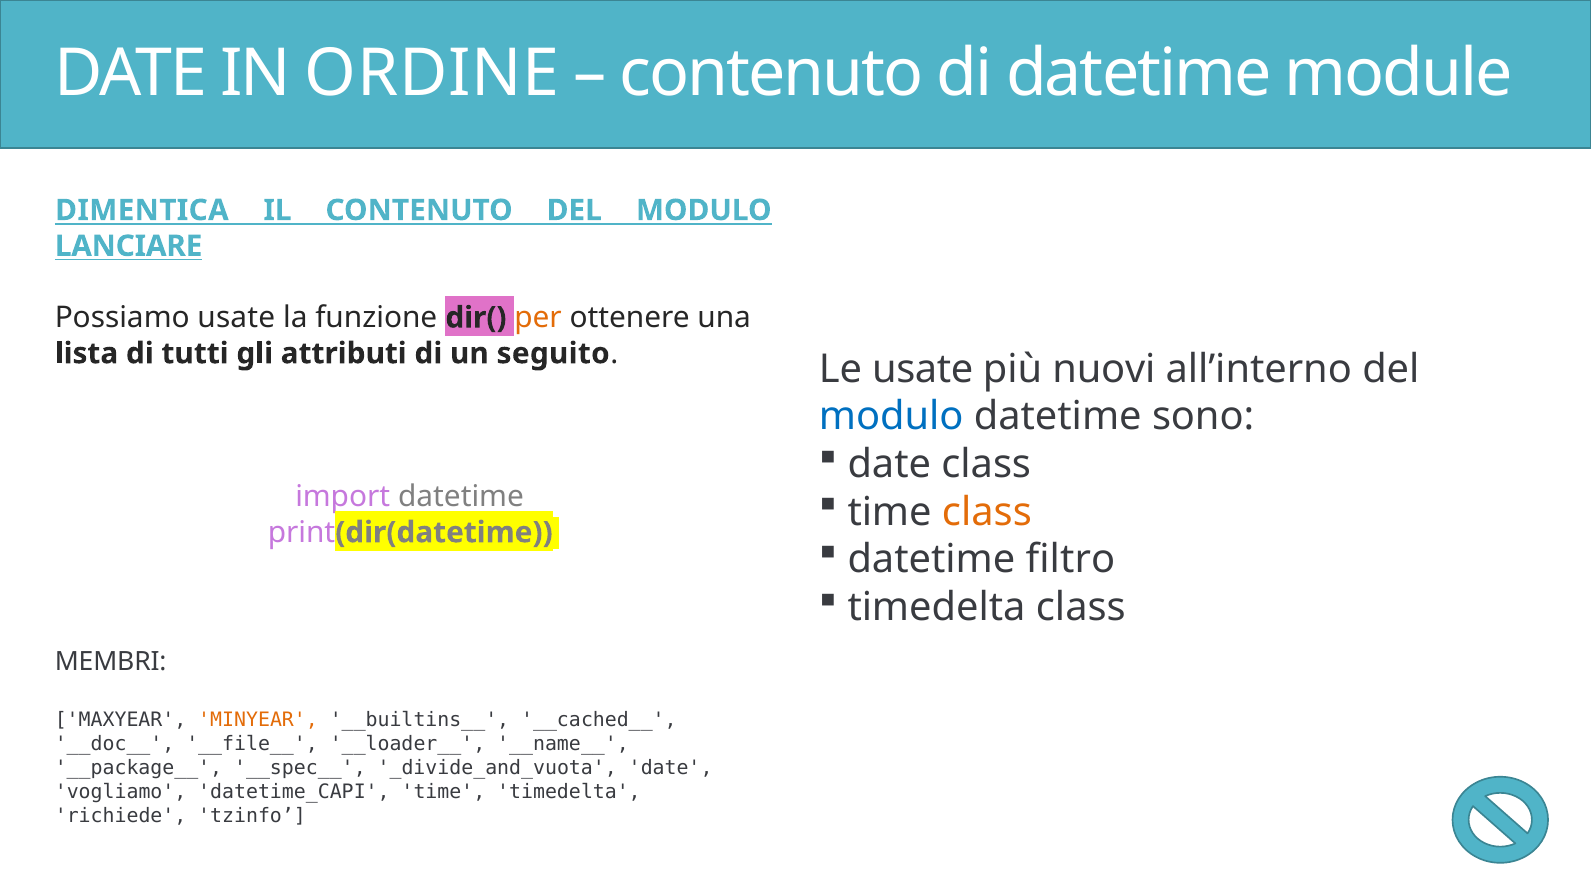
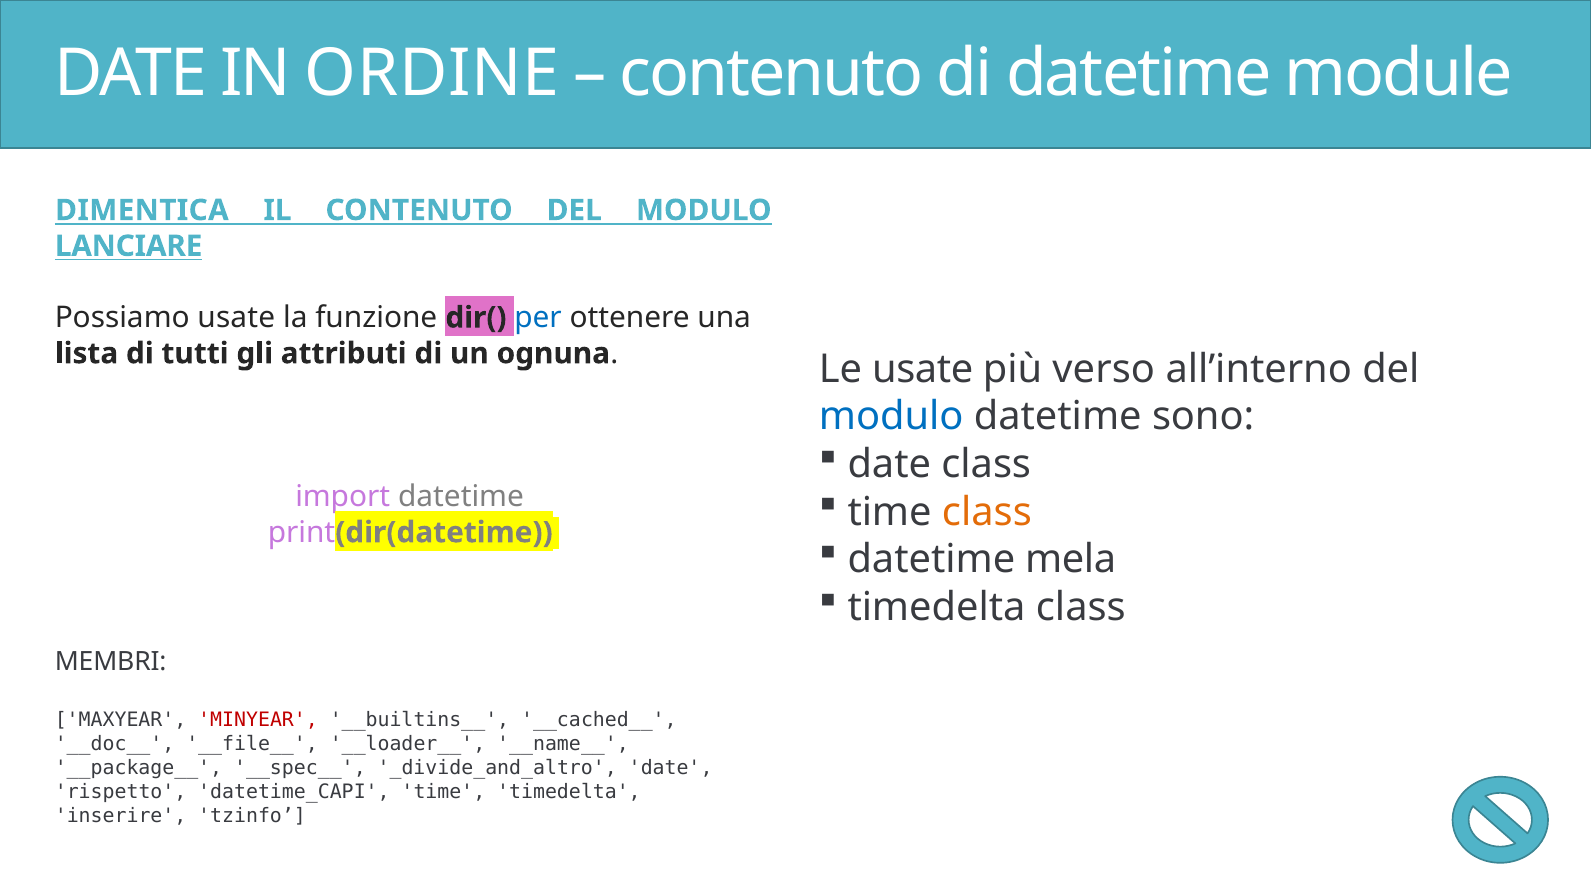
per colour: orange -> blue (538, 318)
seguito: seguito -> ognuna (553, 353)
nuovi: nuovi -> verso (1104, 369)
filtro: filtro -> mela (1071, 560)
MINYEAR colour: orange -> red (258, 720)
_divide_and_vuota: _divide_and_vuota -> _divide_and_altro (497, 768)
vogliamo: vogliamo -> rispetto (121, 792)
richiede: richiede -> inserire (121, 816)
